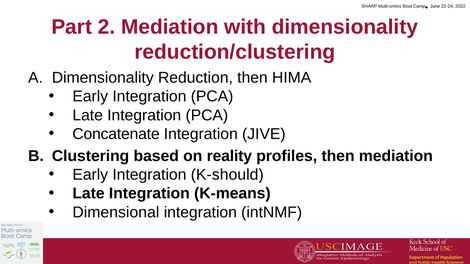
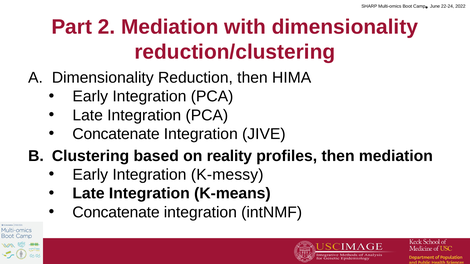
K-should: K-should -> K-messy (227, 175)
Dimensional: Dimensional -> Concatenate (116, 213)
